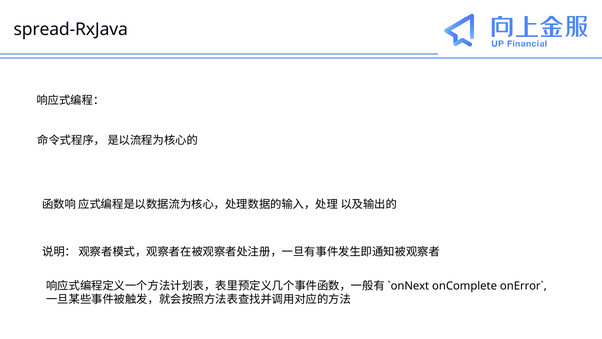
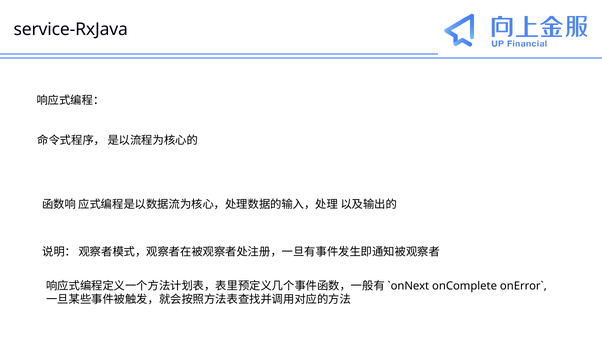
spread-RxJava: spread-RxJava -> service-RxJava (71, 30)
